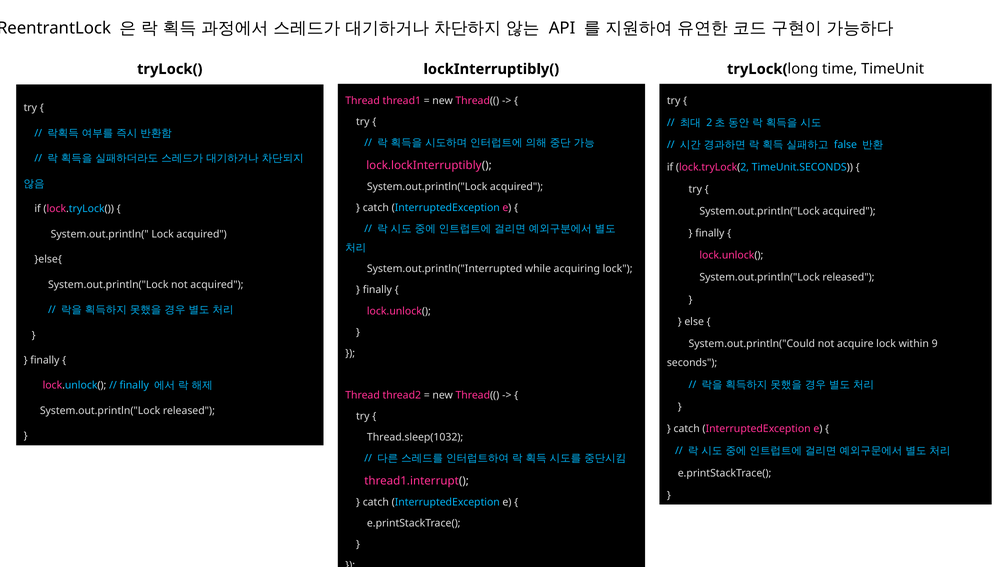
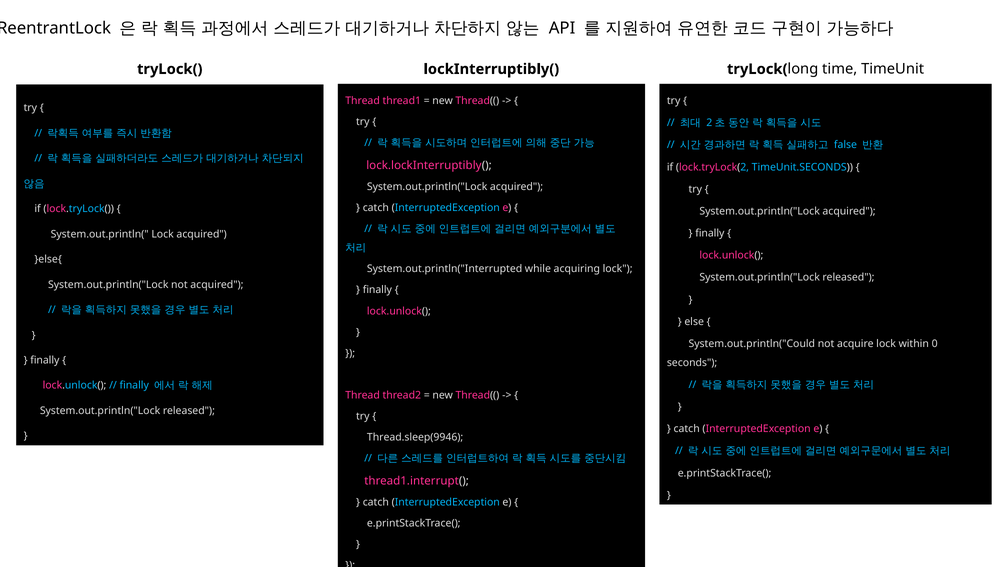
9: 9 -> 0 (935, 344)
Thread.sleep(1032: Thread.sleep(1032 -> Thread.sleep(9946 (415, 437)
